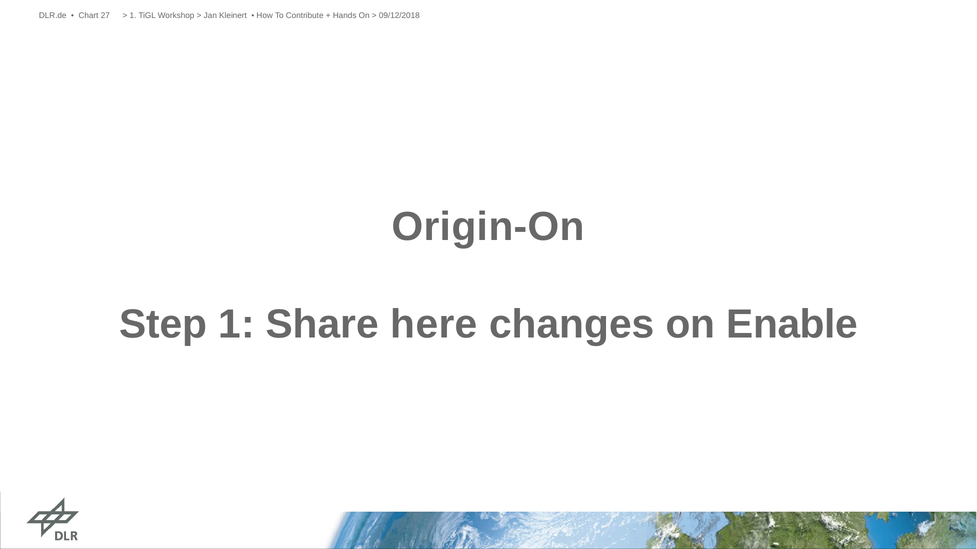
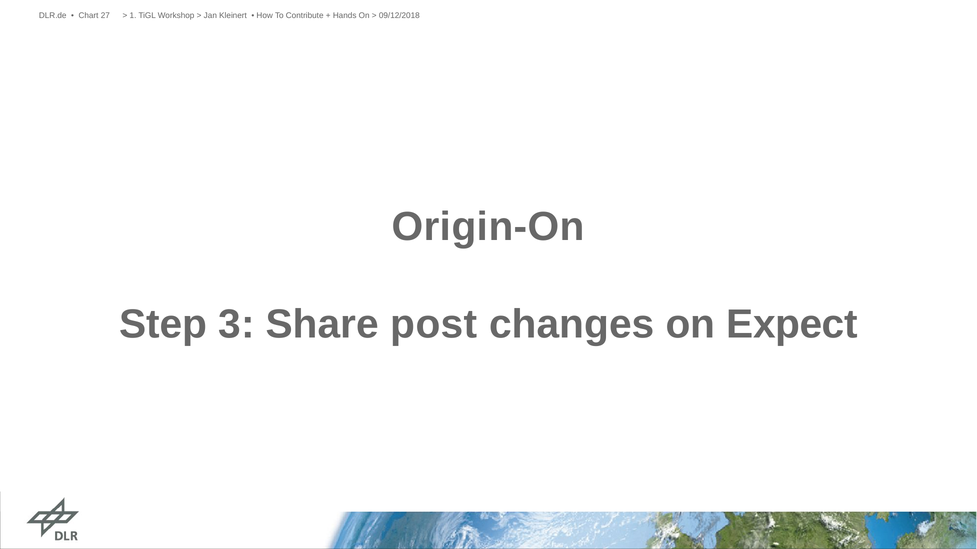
Step 1: 1 -> 3 (237, 325)
here: here -> post (434, 325)
Enable: Enable -> Expect (792, 325)
